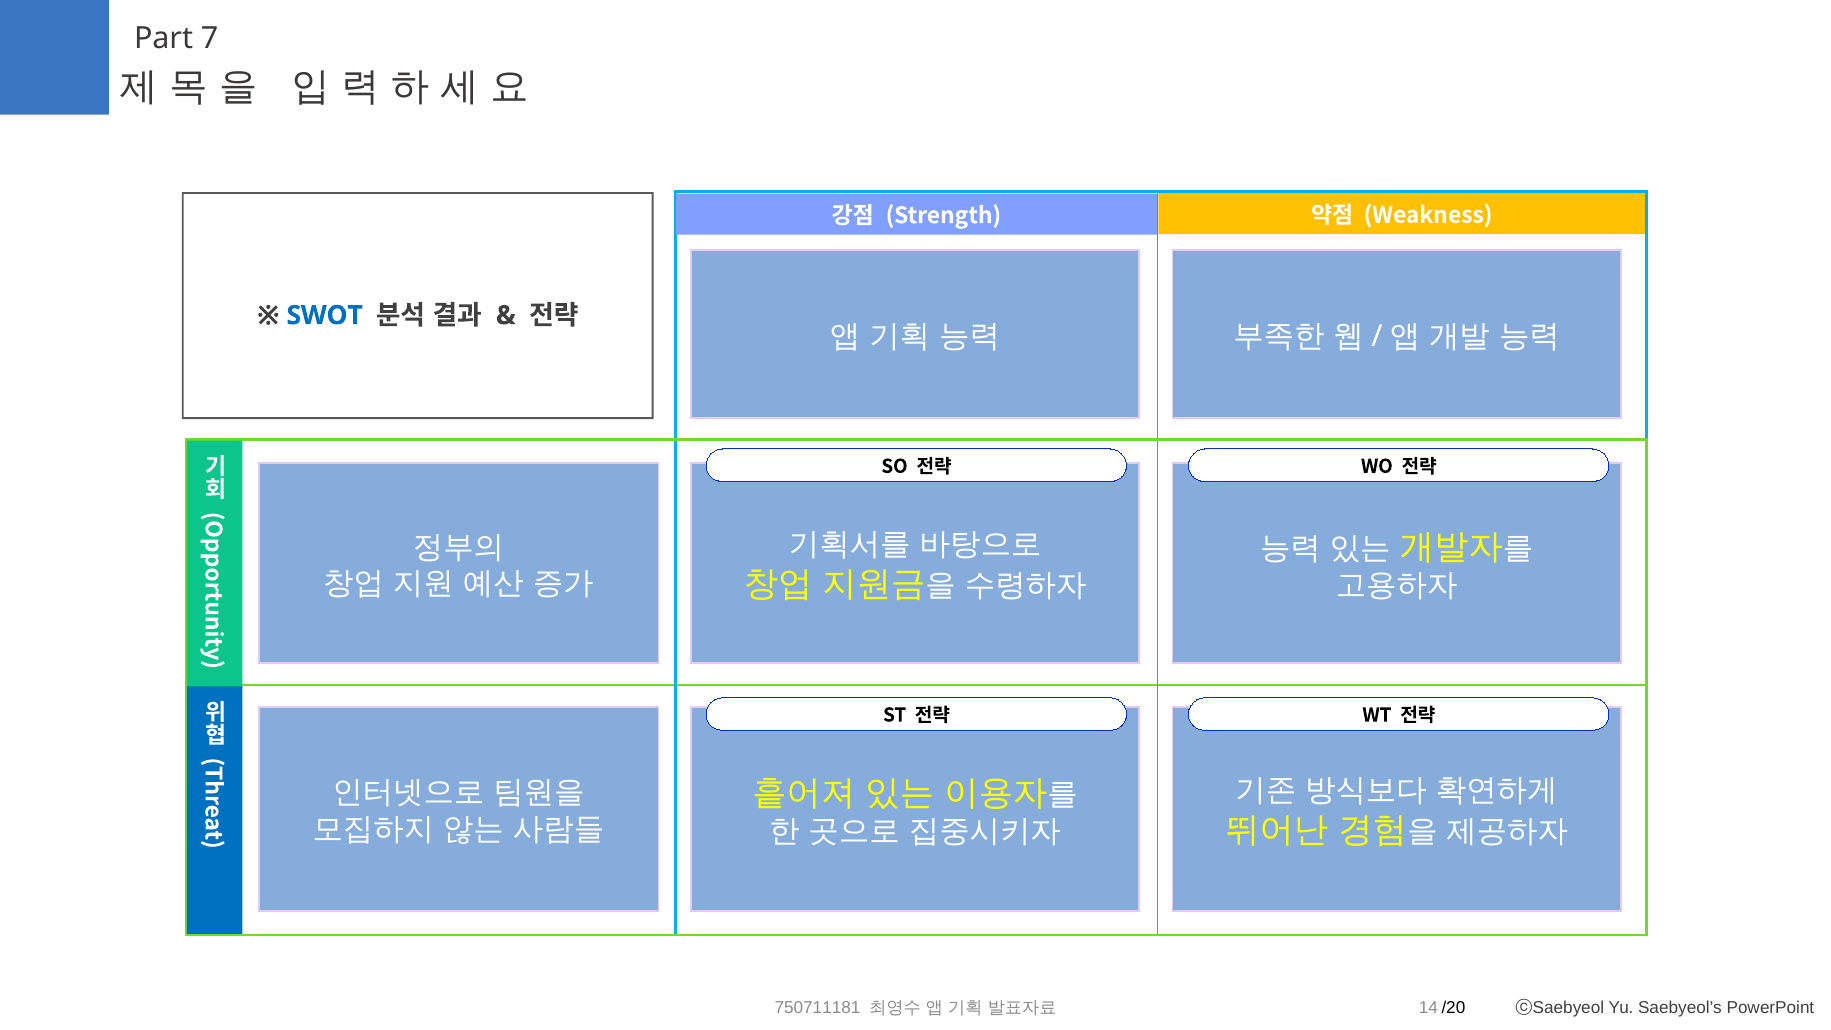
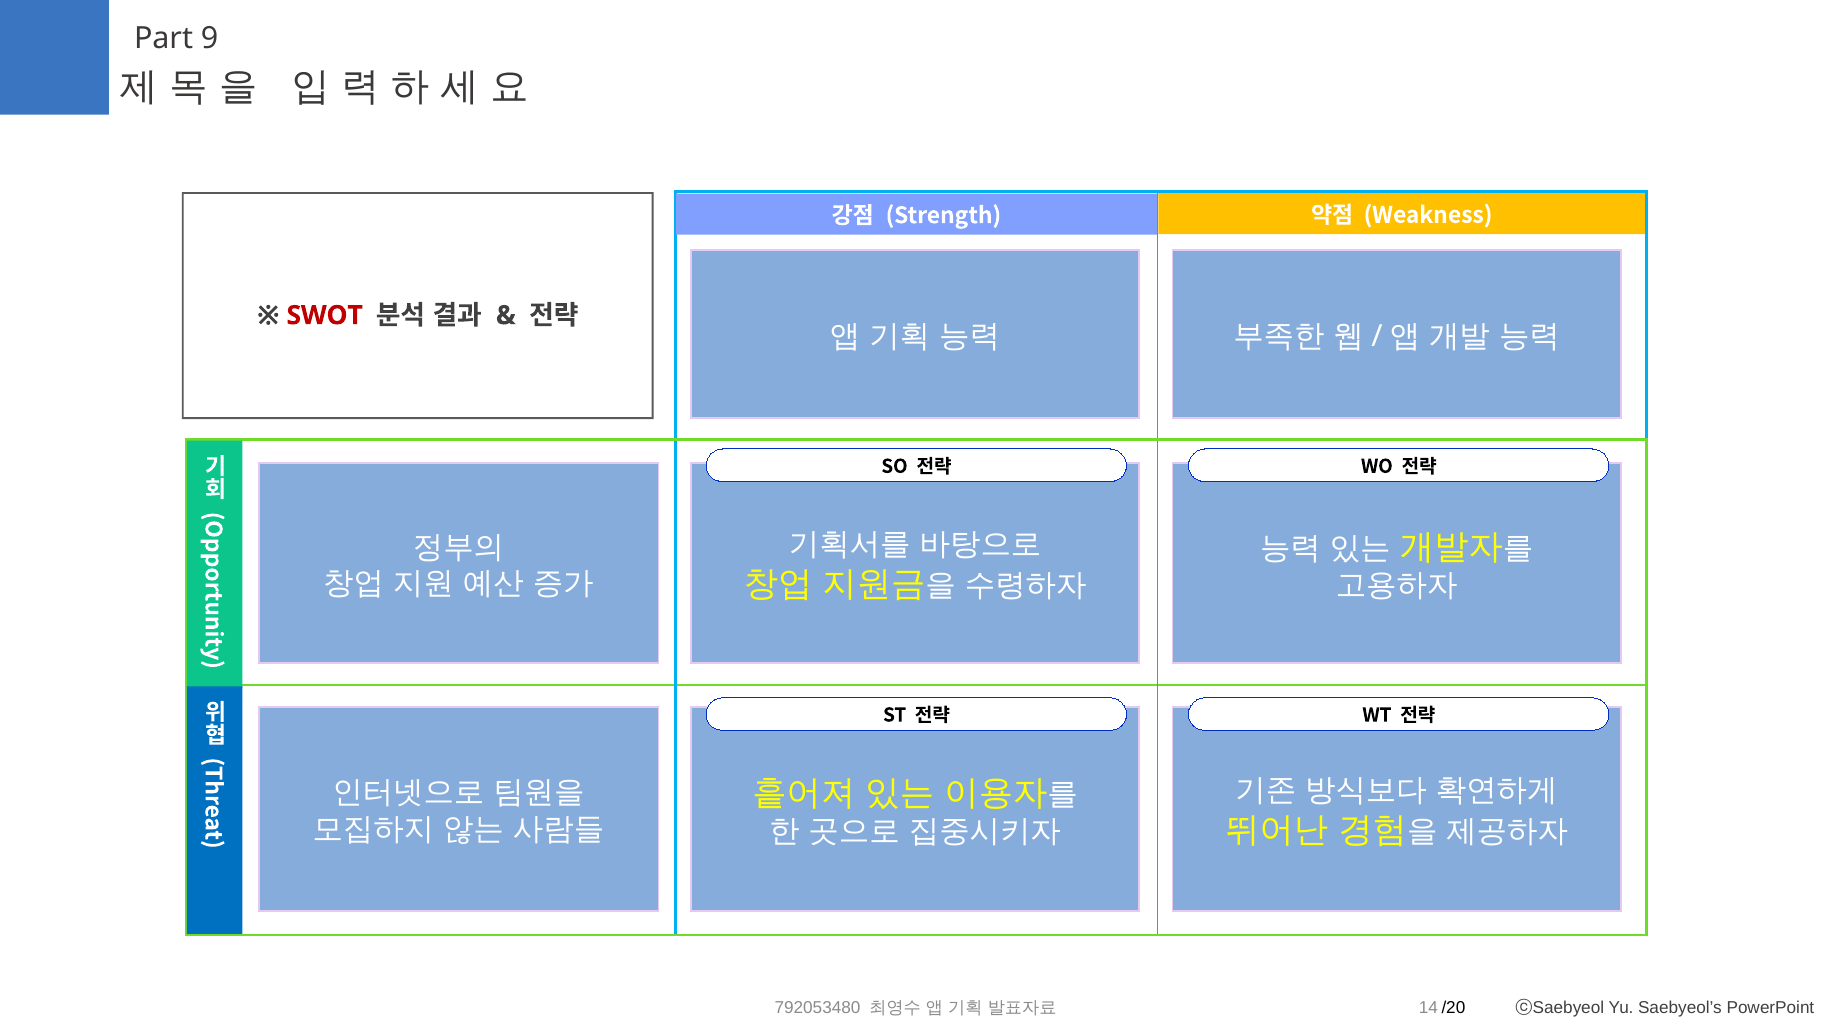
7: 7 -> 9 (210, 39)
SWOT colour: blue -> red (325, 315)
750711181: 750711181 -> 792053480 (818, 1008)
